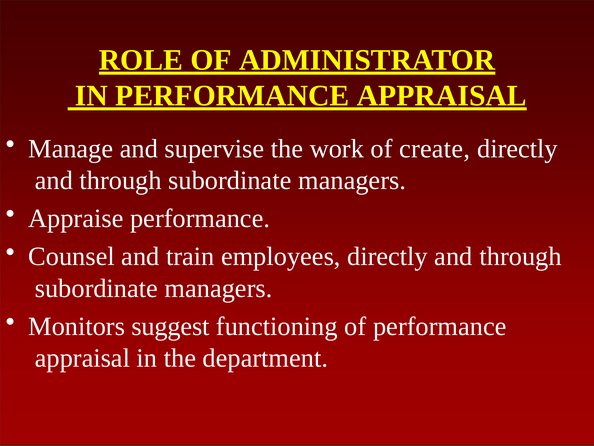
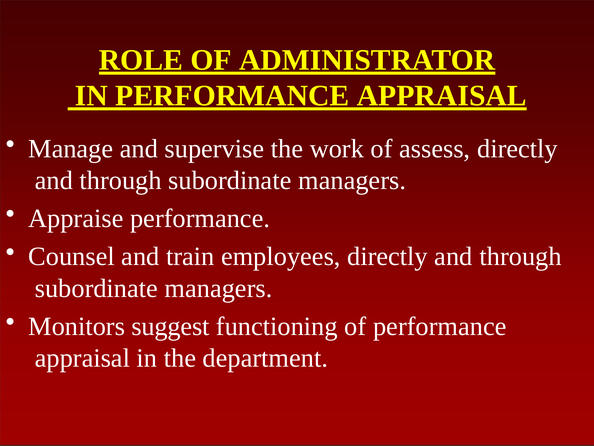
create: create -> assess (435, 149)
